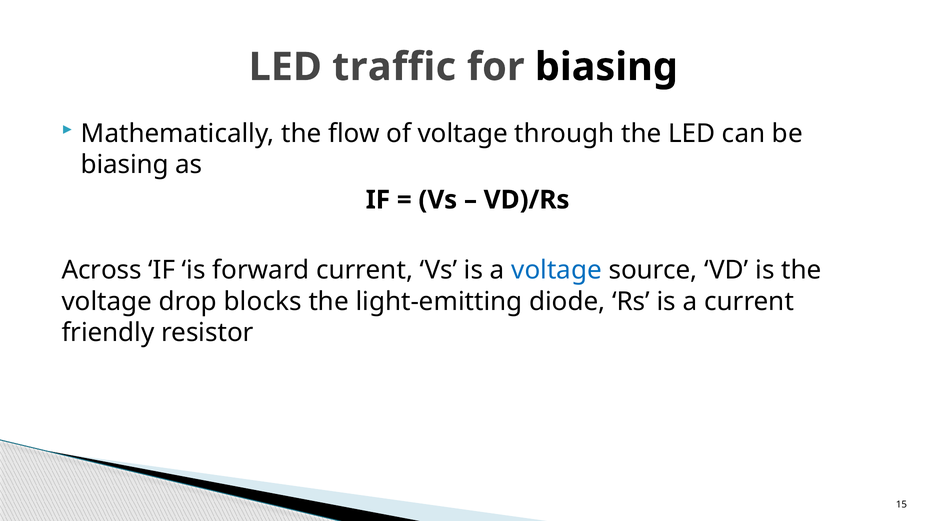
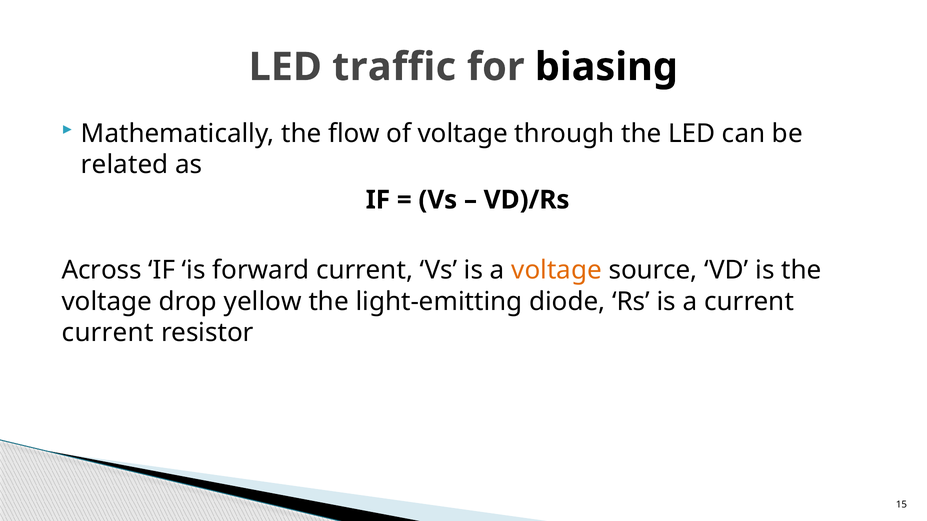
biasing: biasing -> related (125, 165)
voltage colour: blue -> orange (557, 270)
blocks: blocks -> yellow (263, 302)
friendly: friendly -> current (108, 333)
